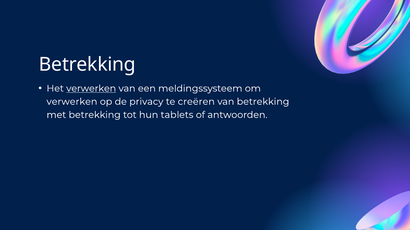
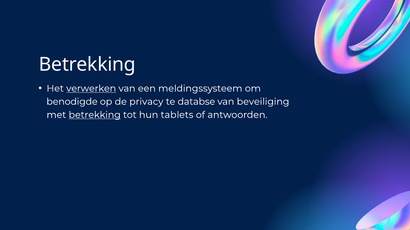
verwerken: verwerken -> benodigde (72, 102)
creëren: creëren -> databse (196, 102)
van betrekking: betrekking -> beveiliging (263, 102)
betrekking underline: none -> present (95, 115)
